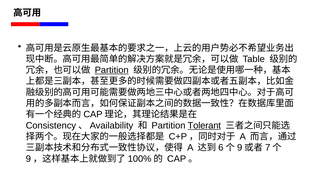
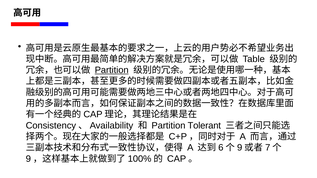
Tolerant underline: present -> none (204, 126)
